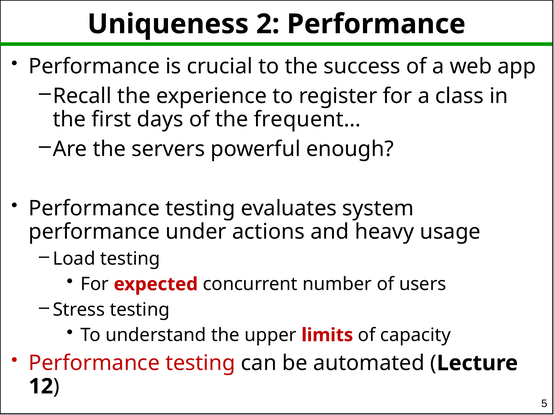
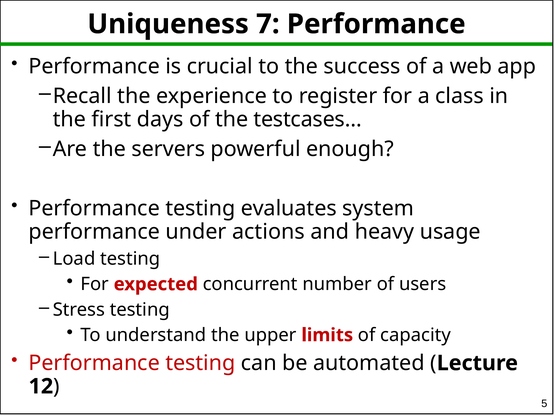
2: 2 -> 7 (268, 24)
frequent…: frequent… -> testcases… (308, 119)
